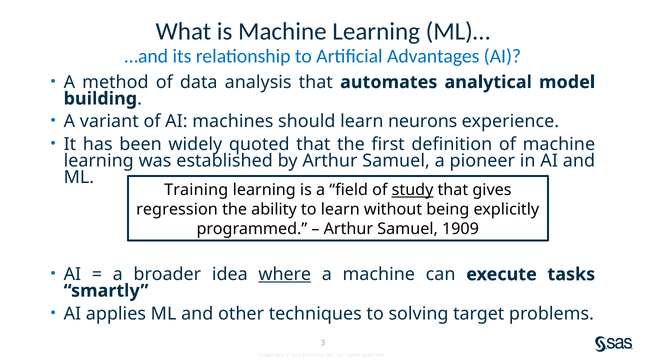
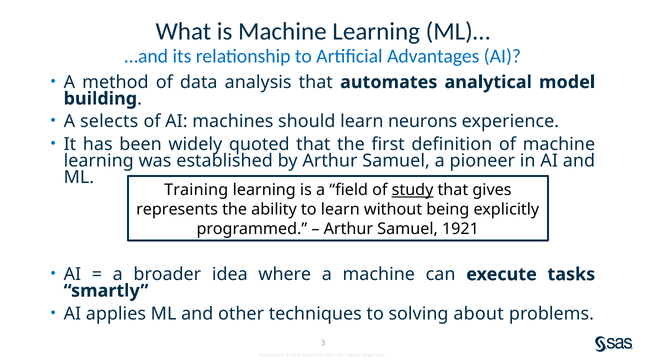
variant: variant -> selects (109, 122)
regression: regression -> represents (177, 210)
1909: 1909 -> 1921 (460, 229)
where underline: present -> none (285, 275)
target: target -> about (479, 314)
